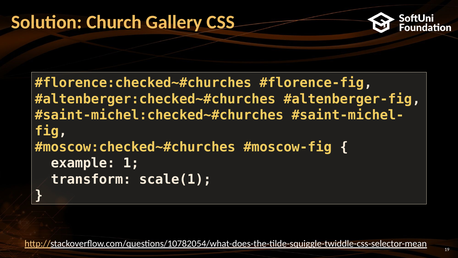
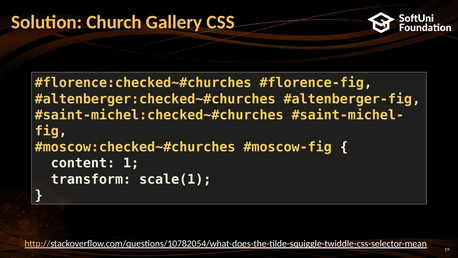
example: example -> content (83, 163)
